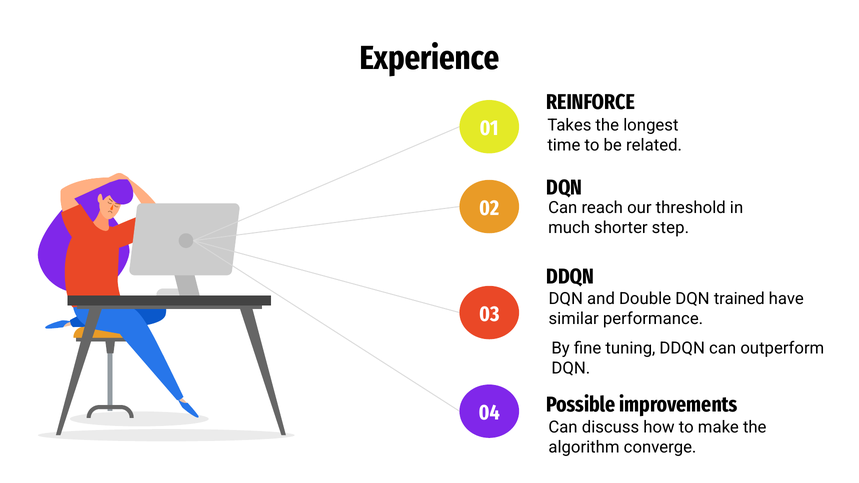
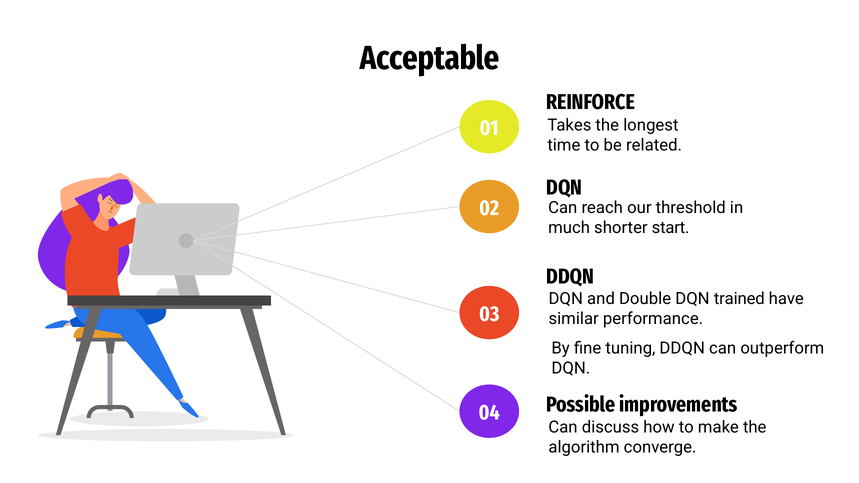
Experience: Experience -> Acceptable (430, 58)
step: step -> start (671, 228)
